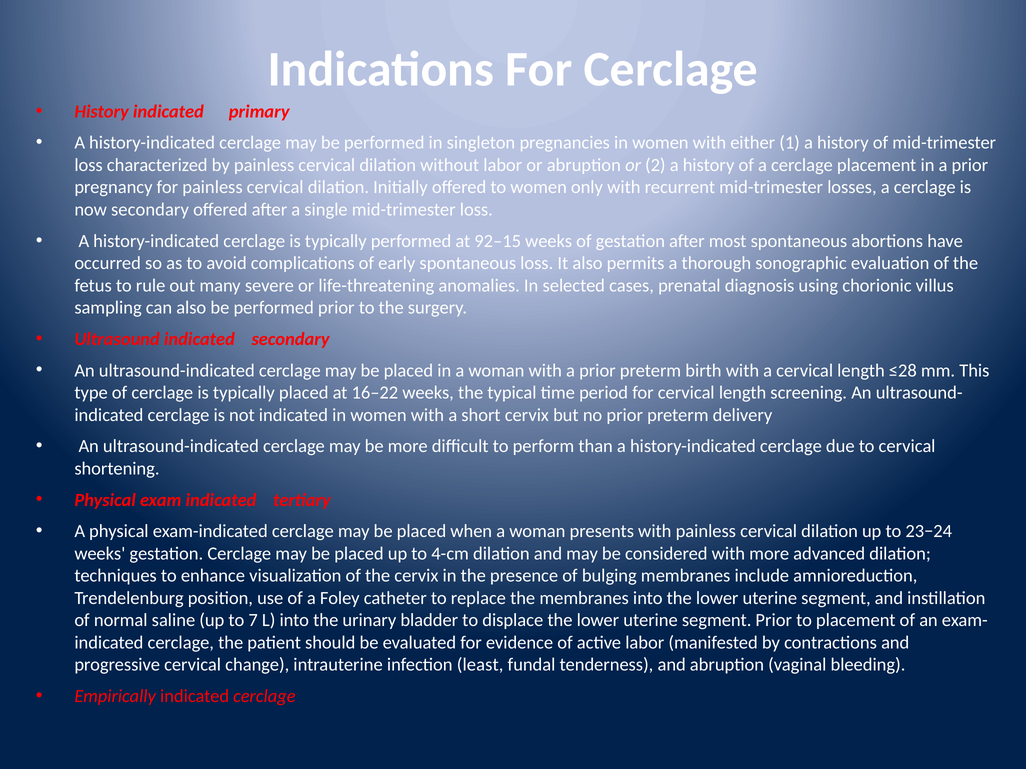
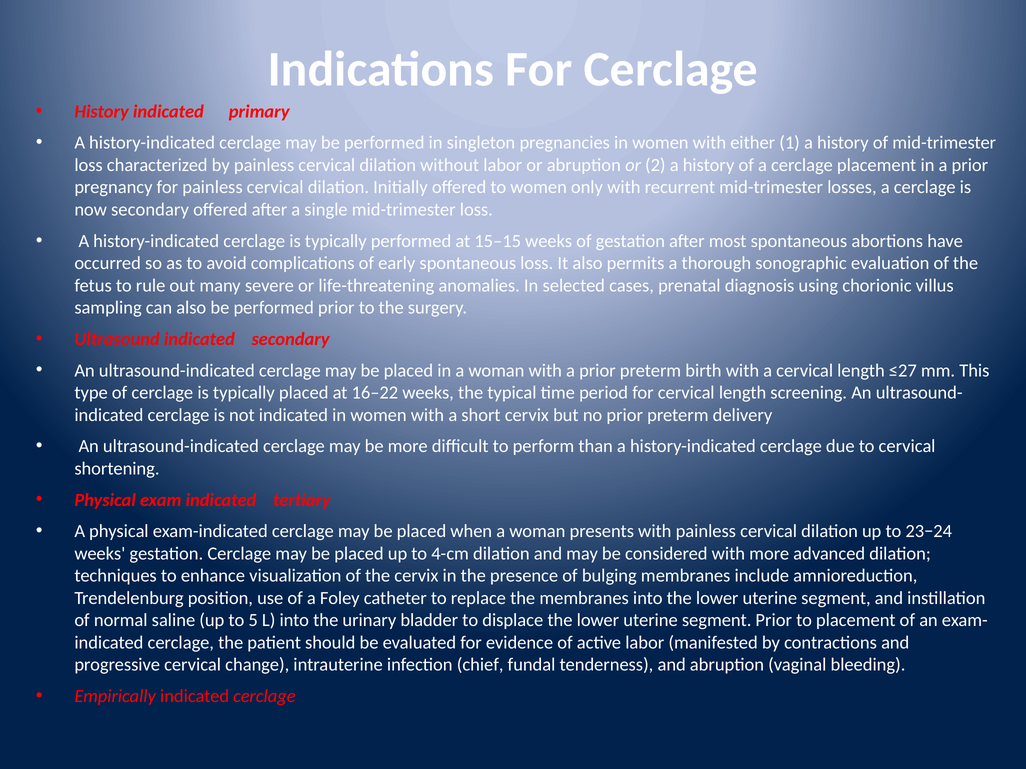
92–15: 92–15 -> 15–15 (498, 241)
≤28: ≤28 -> ≤27 (903, 371)
7: 7 -> 5 (253, 621)
least: least -> chief (480, 665)
